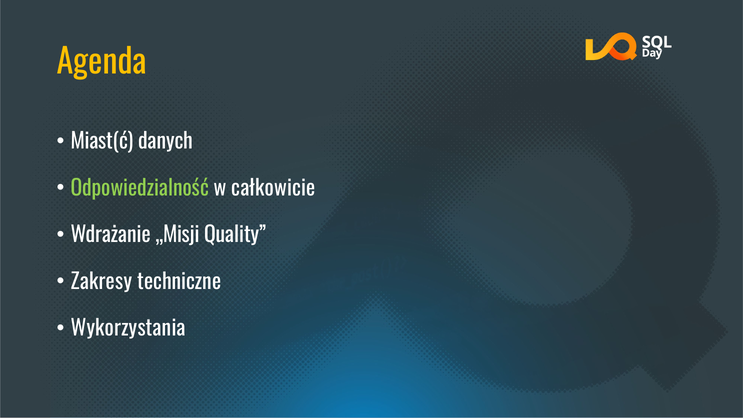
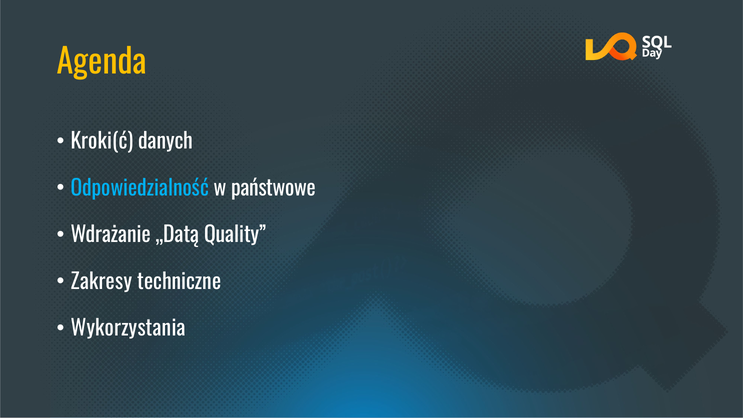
Miast(ć: Miast(ć -> Kroki(ć (102, 142)
Odpowiedzialność colour: light green -> light blue (140, 188)
całkowicie: całkowicie -> państwowe (274, 188)
„Misji: „Misji -> „Datą (177, 235)
